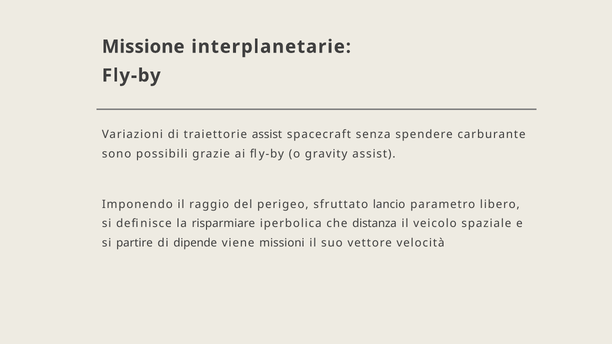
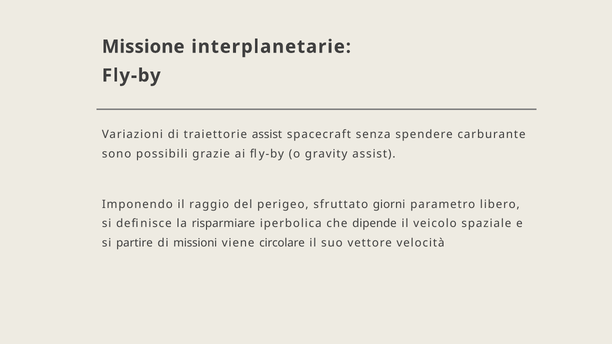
lancio: lancio -> giorni (389, 204)
distanza: distanza -> dipende (375, 224)
dipende: dipende -> missioni (195, 243)
missioni: missioni -> circolare (282, 243)
